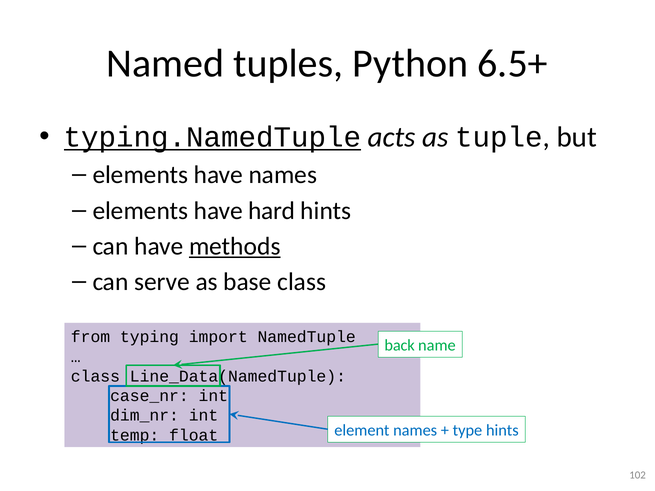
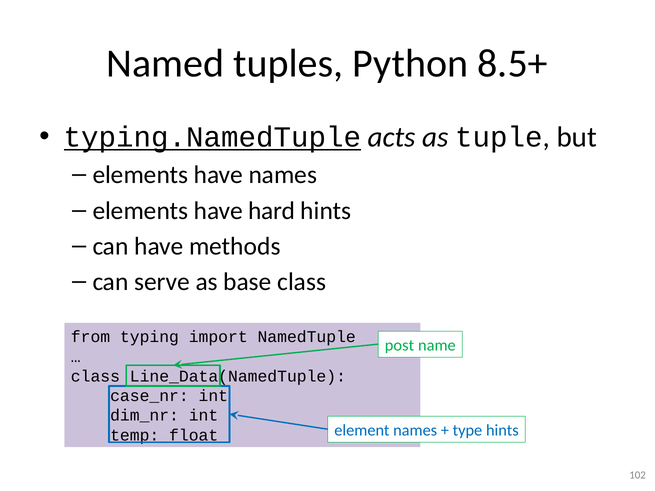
6.5+: 6.5+ -> 8.5+ (512, 63)
methods underline: present -> none (235, 246)
back: back -> post (399, 345)
